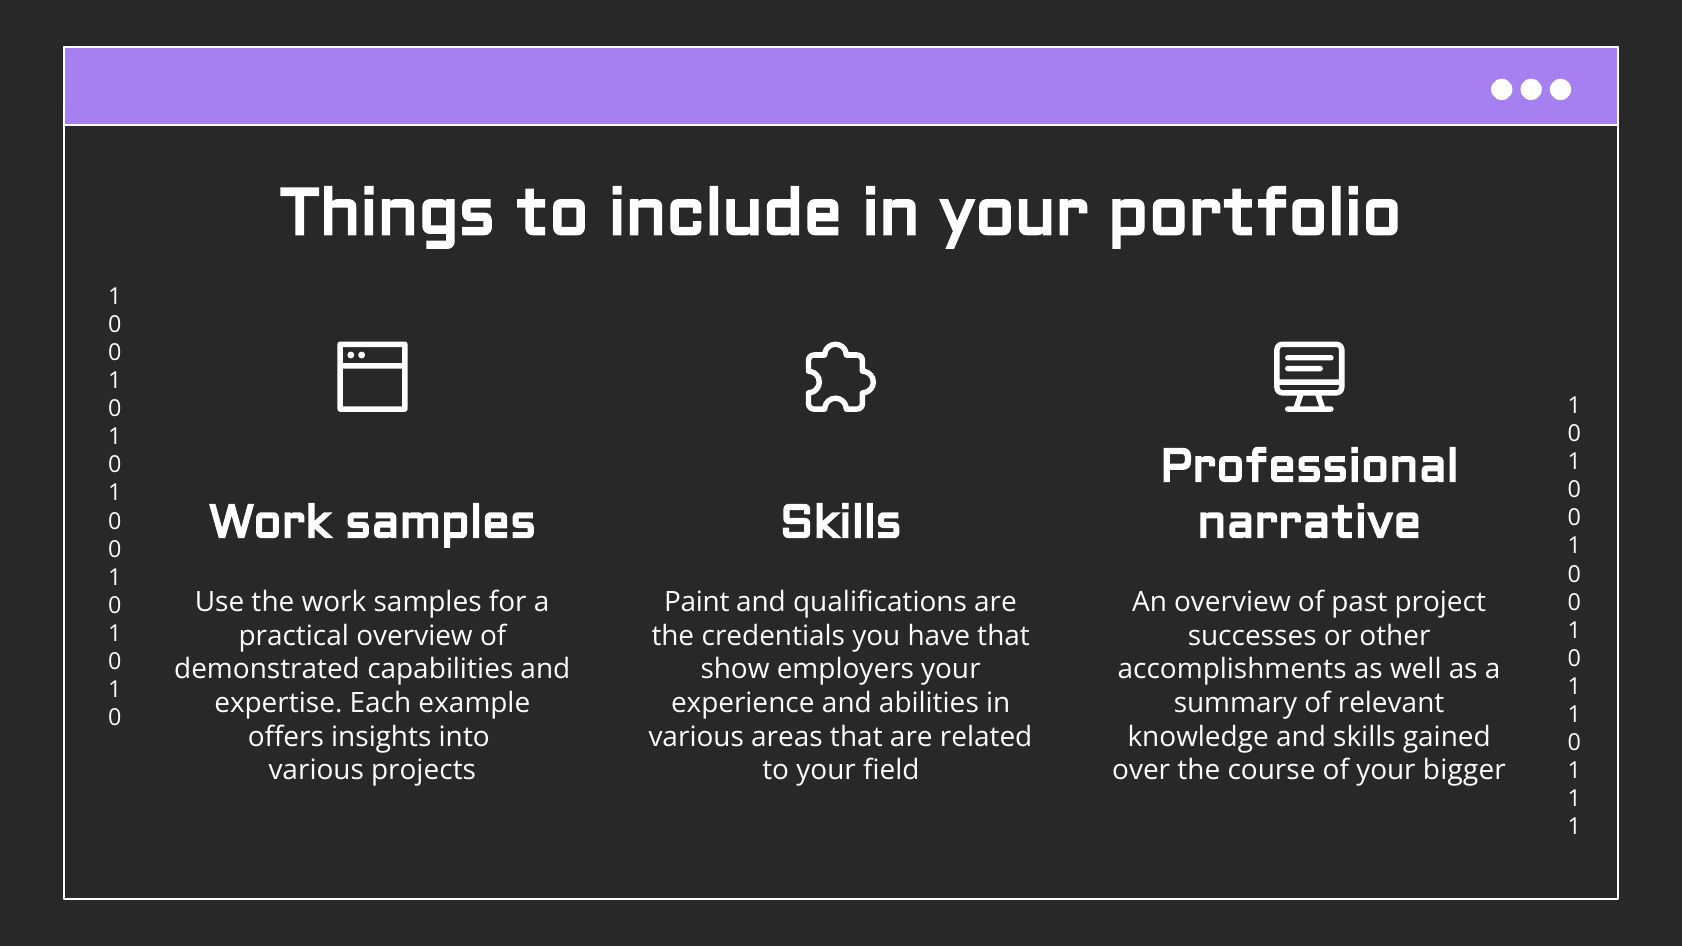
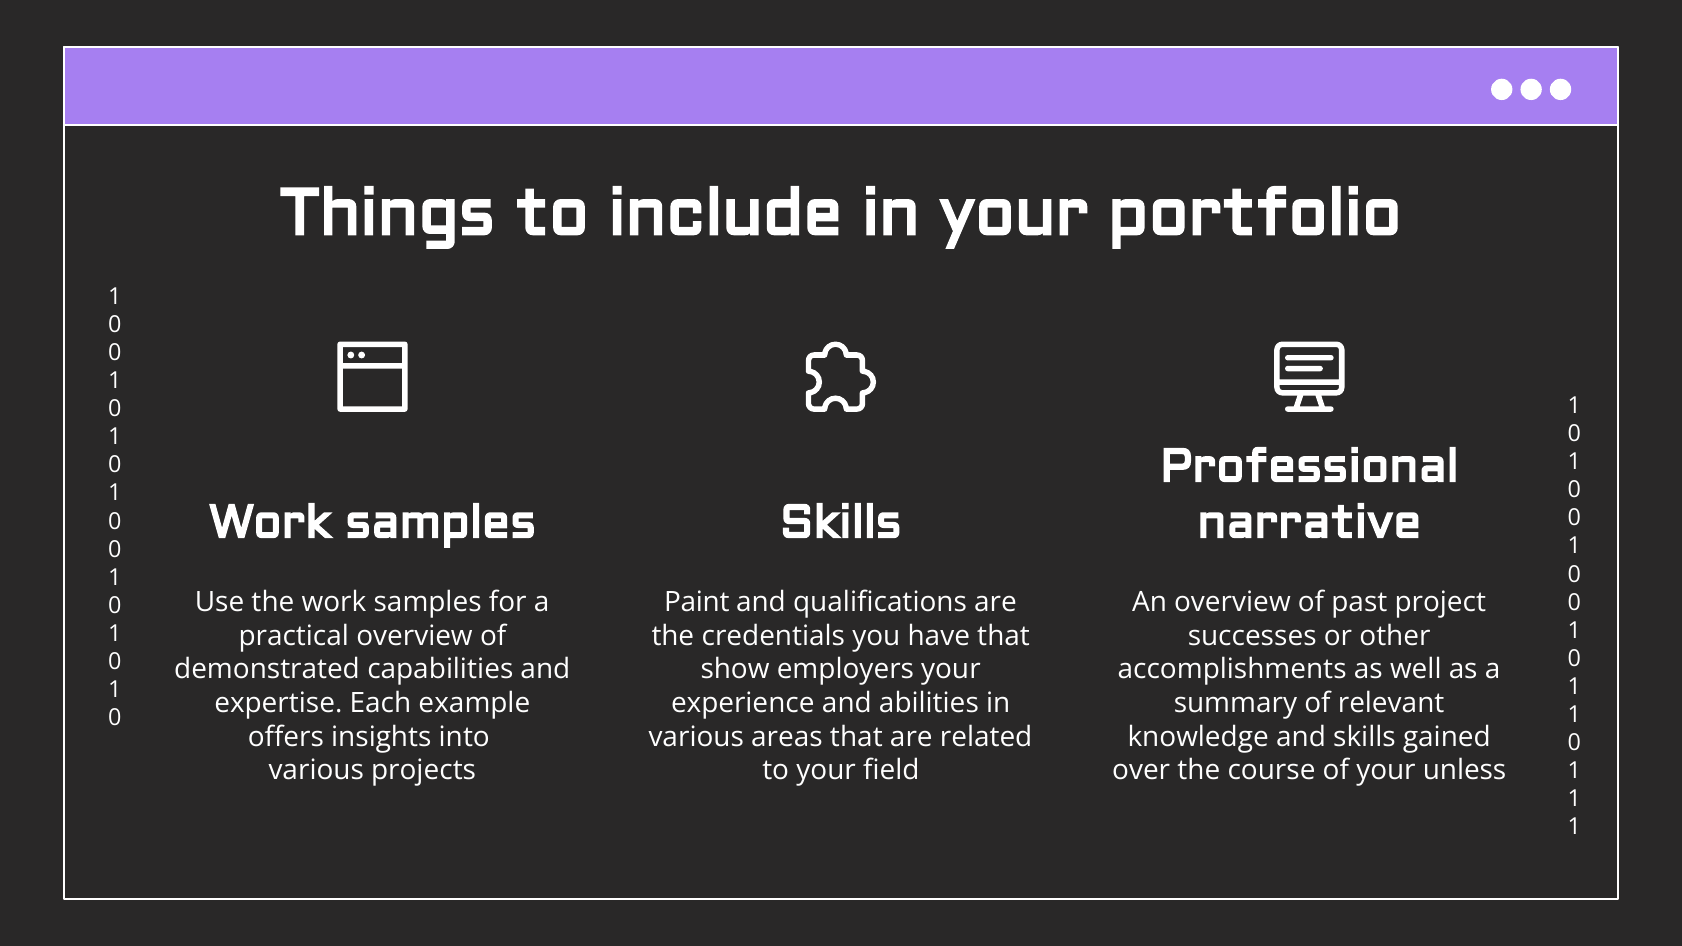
bigger: bigger -> unless (1465, 771)
